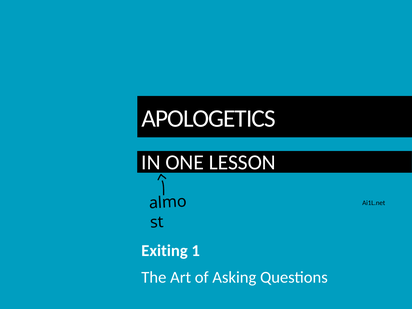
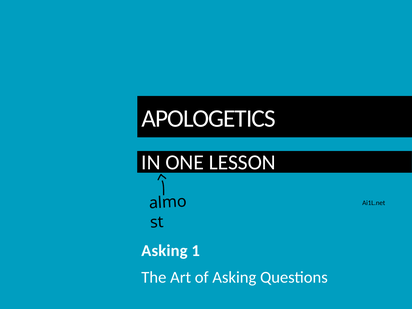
Exiting: Exiting -> Asking (164, 251)
